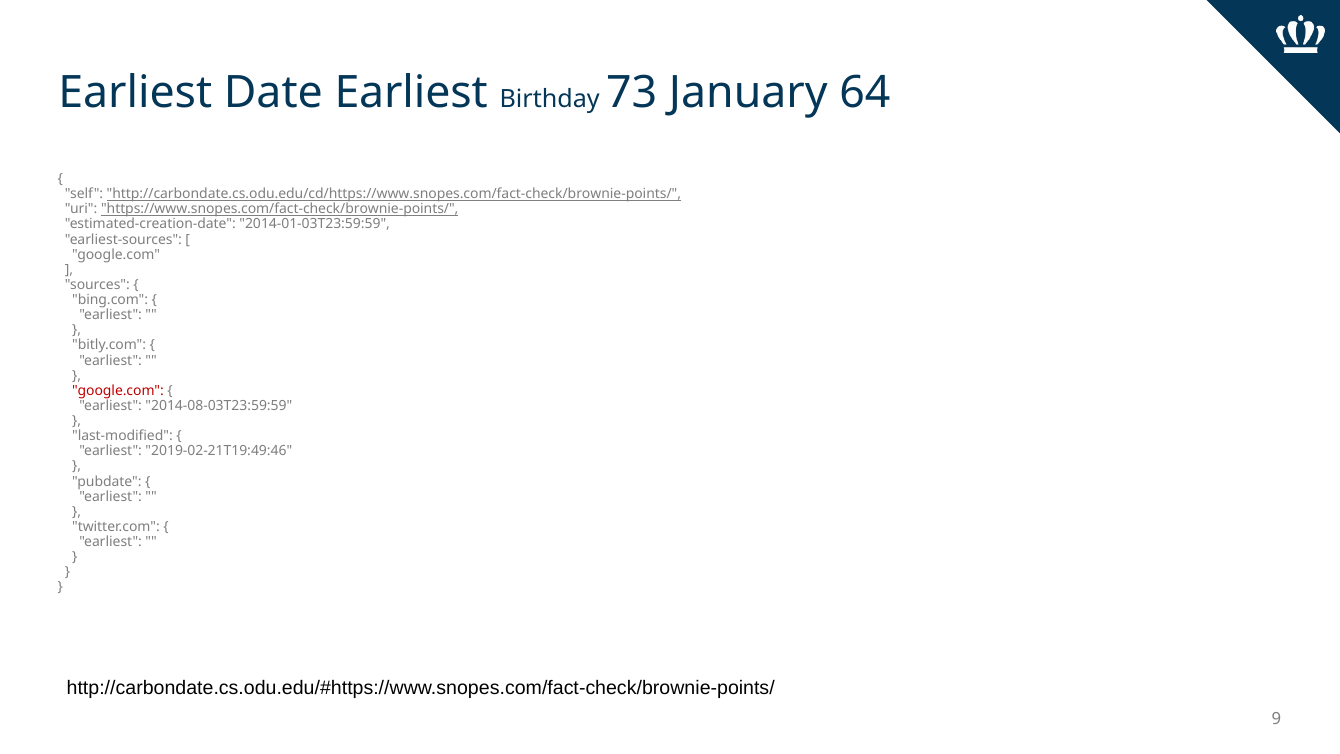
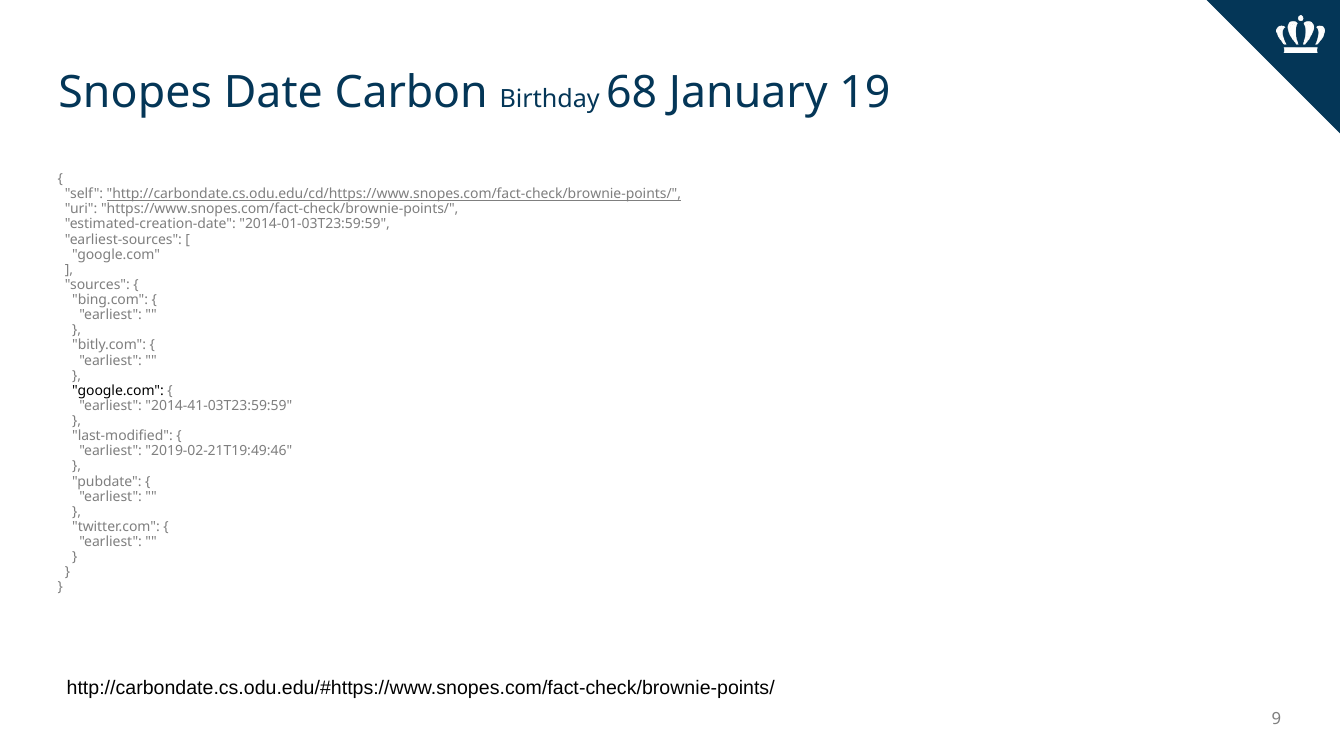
Earliest: Earliest -> Snopes (135, 93)
Date Earliest: Earliest -> Carbon (411, 93)
73: 73 -> 68 (632, 93)
64: 64 -> 19 (865, 93)
https://www.snopes.com/fact-check/brownie-points/ underline: present -> none (280, 209)
google.com colour: red -> black (118, 391)
2014-08-03T23:59:59: 2014-08-03T23:59:59 -> 2014-41-03T23:59:59 (219, 406)
